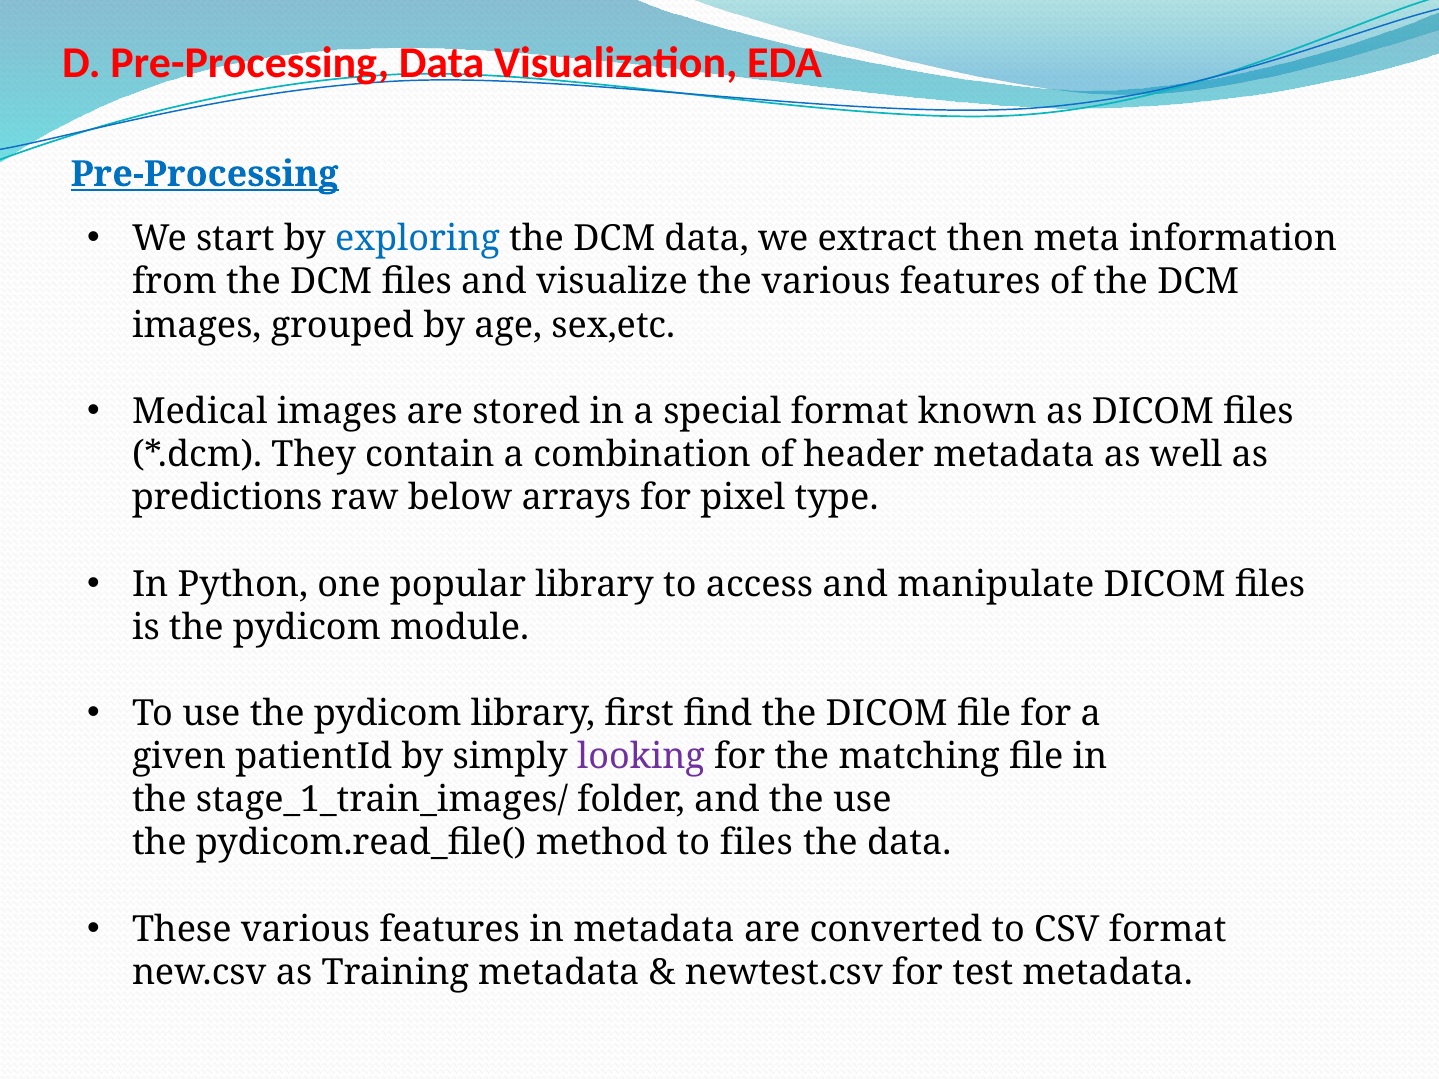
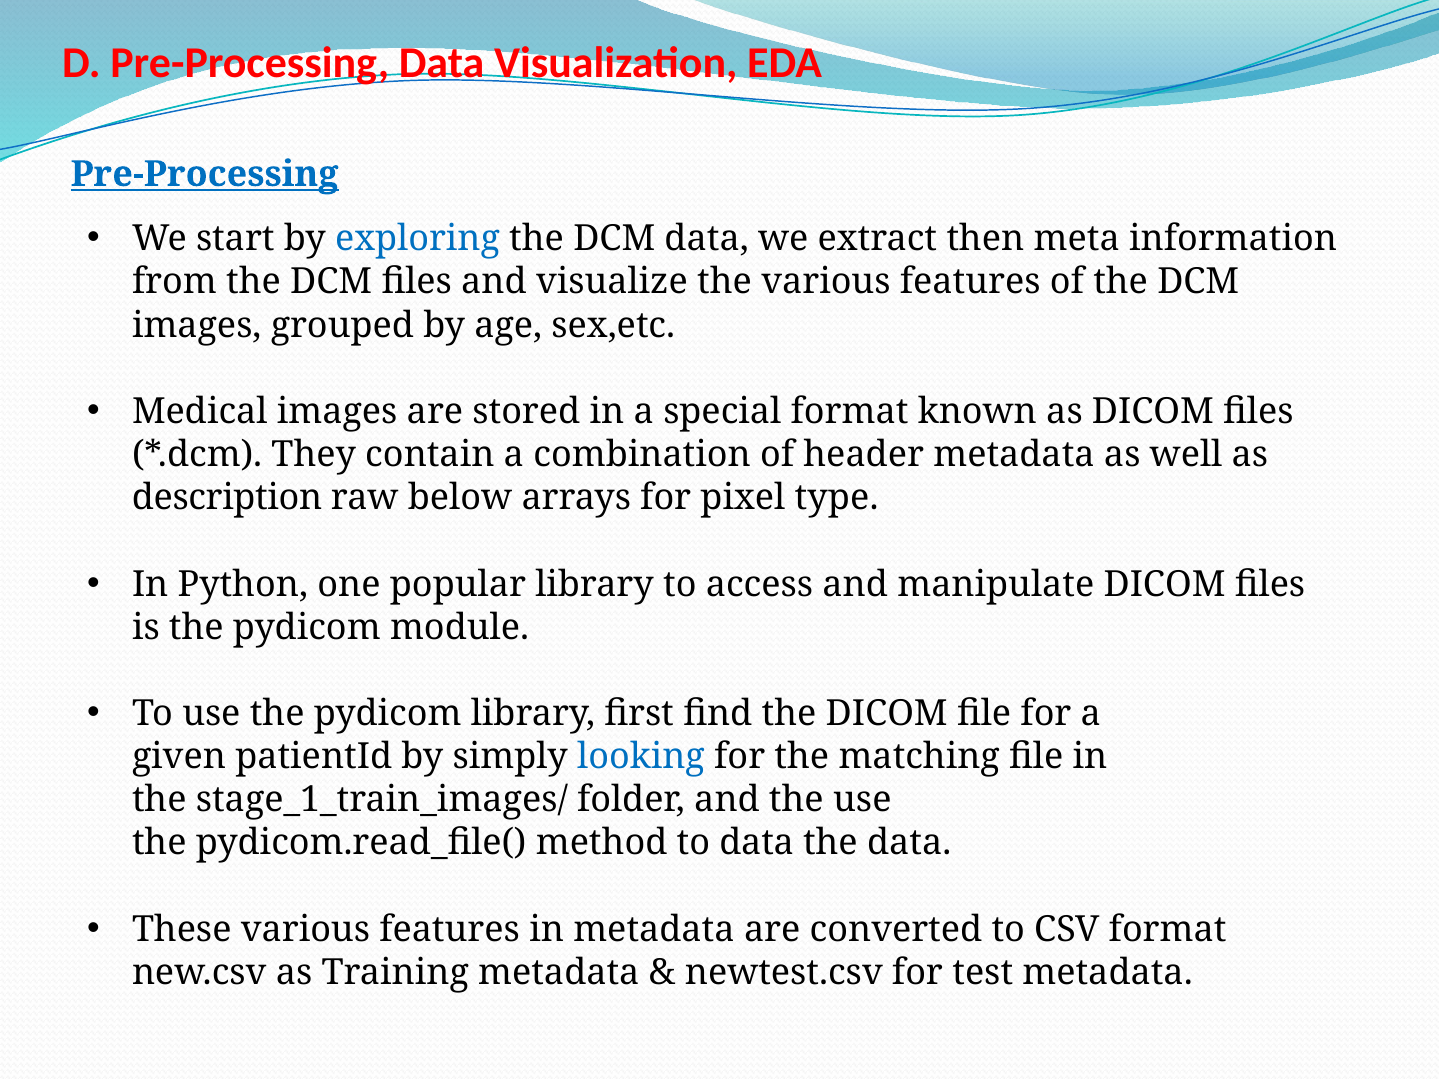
predictions: predictions -> description (227, 498)
looking colour: purple -> blue (641, 757)
to files: files -> data (757, 843)
